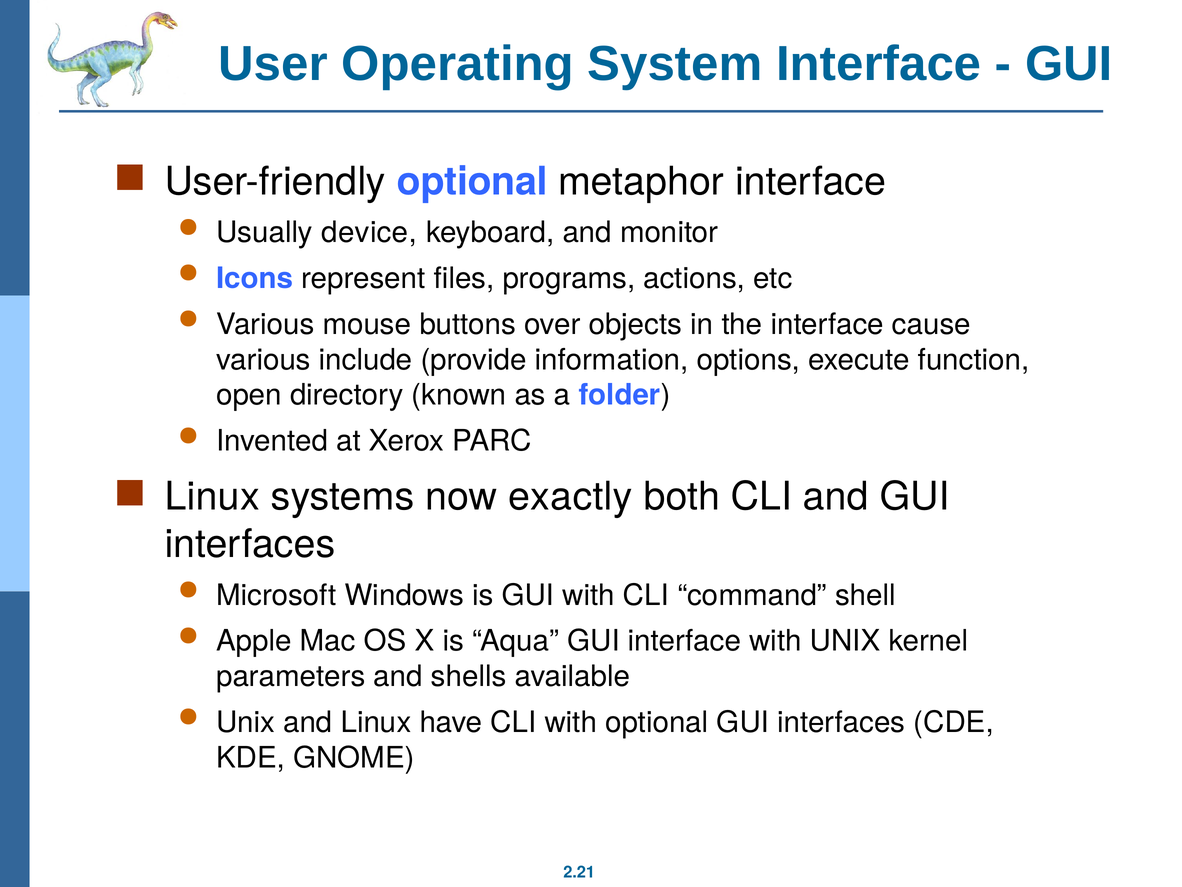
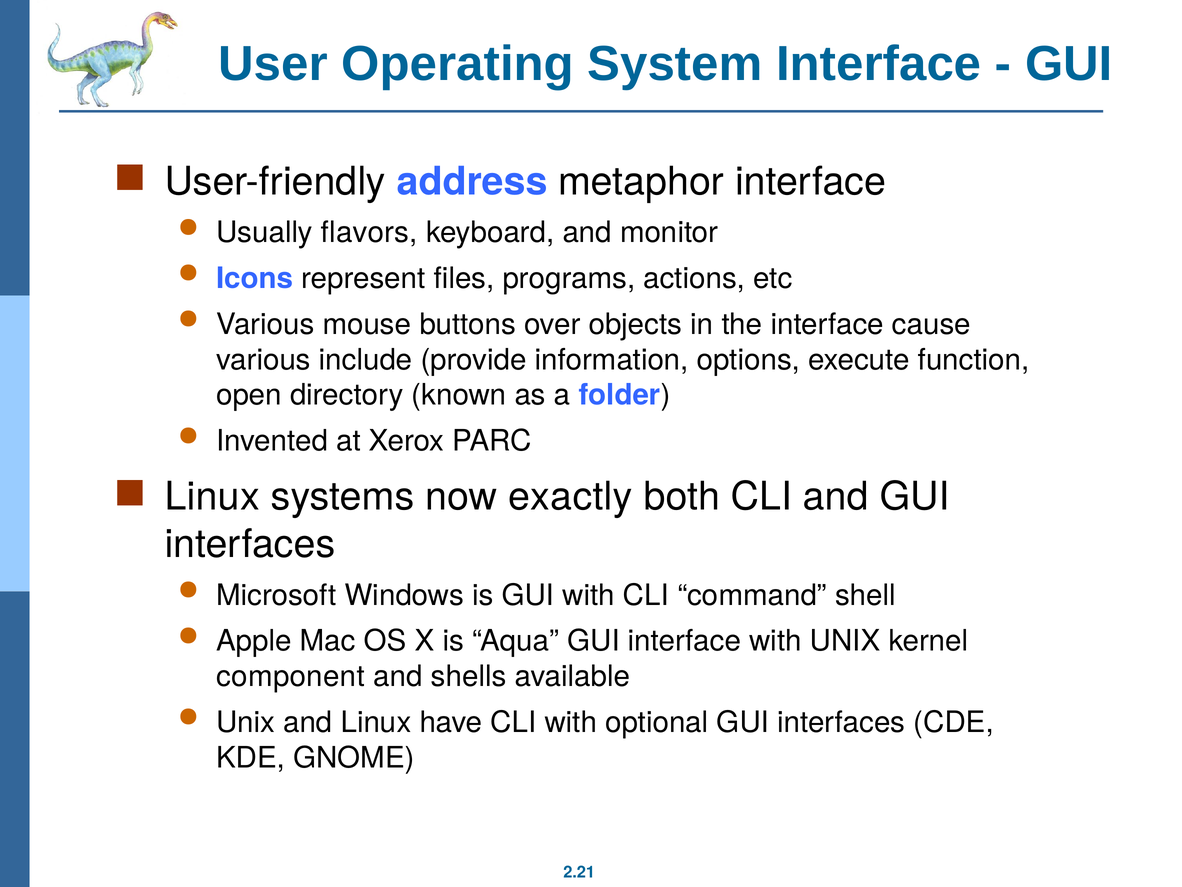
User-friendly optional: optional -> address (472, 182)
device: device -> flavors (369, 233)
parameters: parameters -> component (291, 676)
